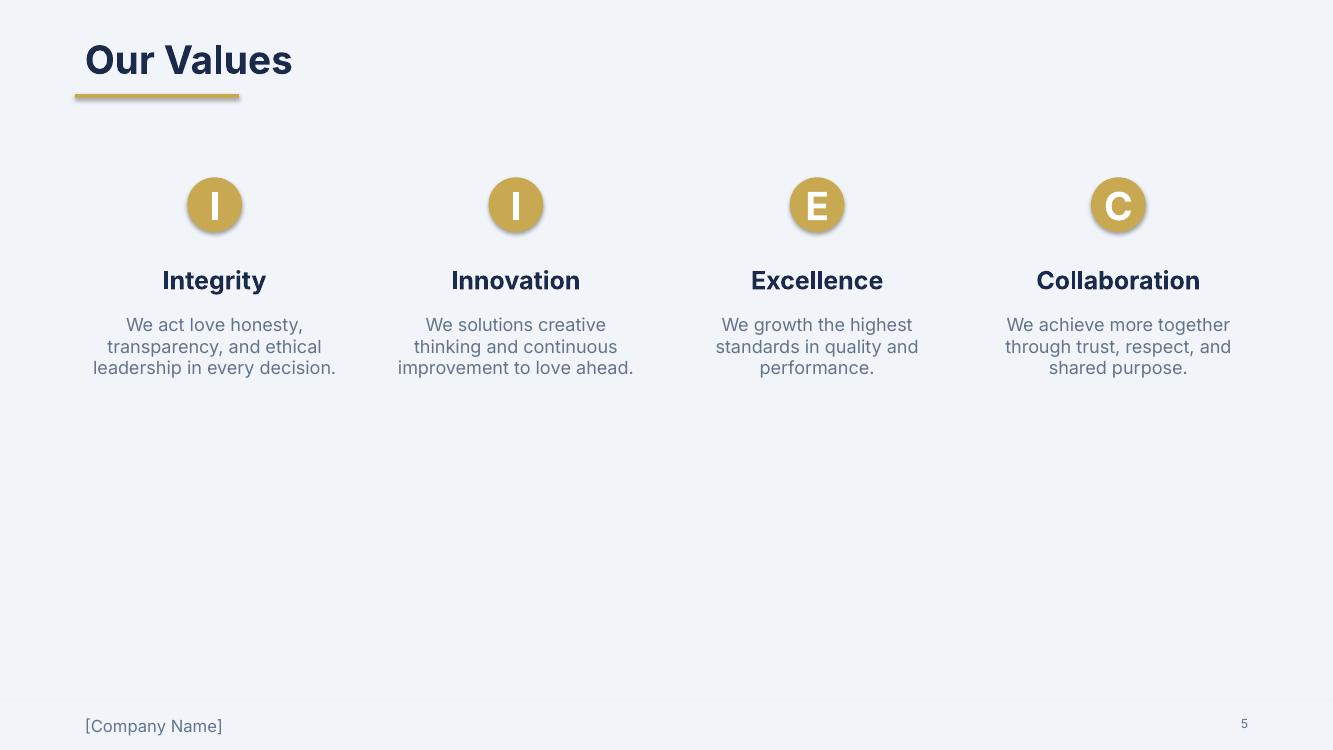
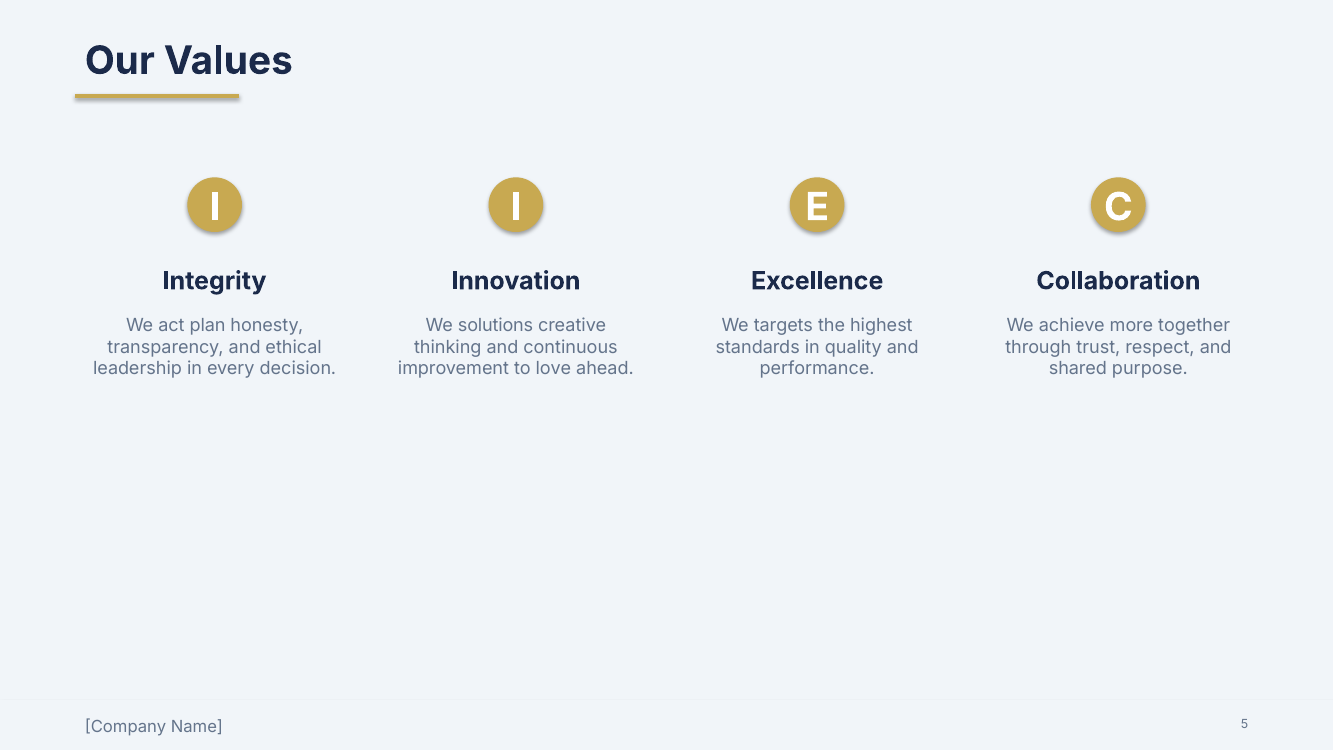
act love: love -> plan (208, 326)
growth: growth -> targets (783, 326)
